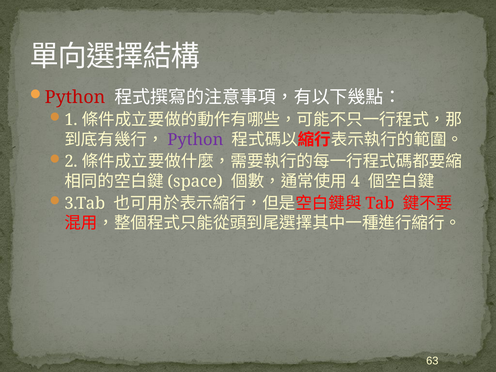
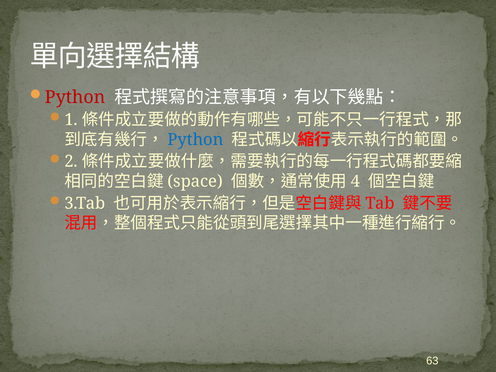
Python colour: purple -> blue (195, 140)
